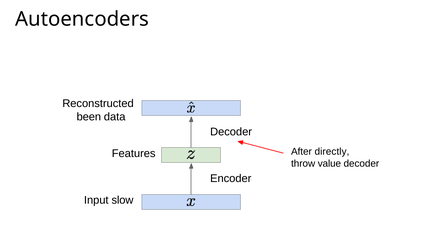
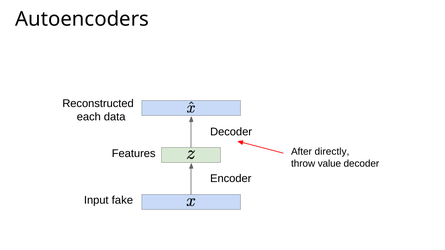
been: been -> each (89, 117)
slow: slow -> fake (122, 200)
